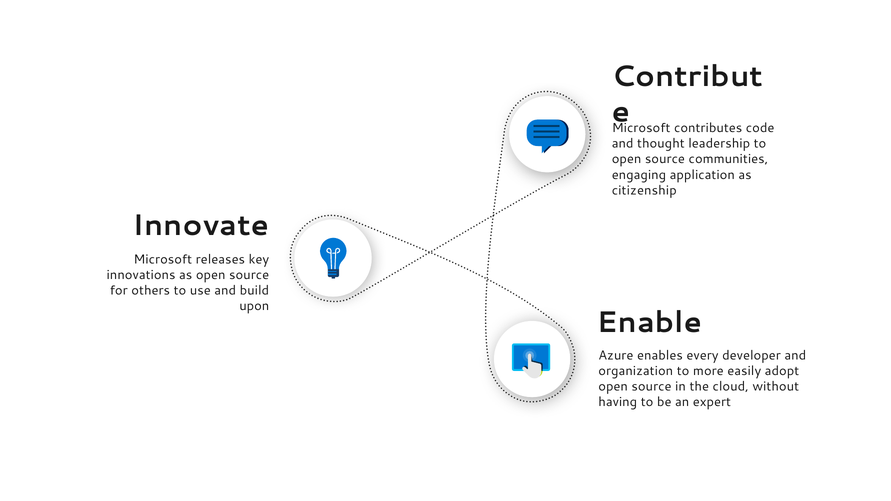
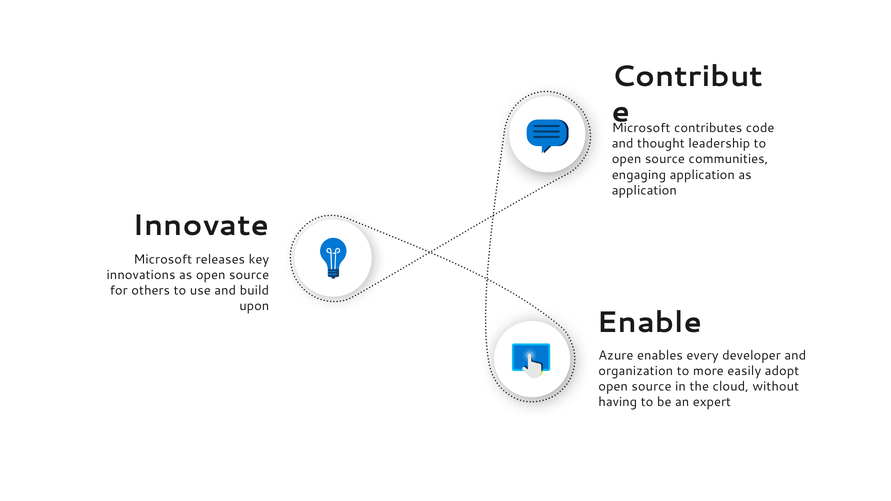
citizenship: citizenship -> application (644, 190)
